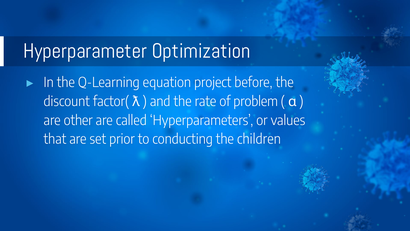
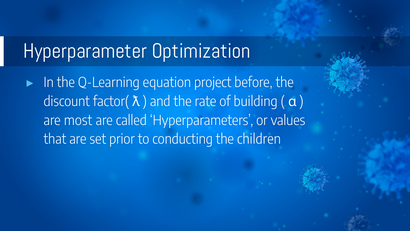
problem: problem -> building (256, 101)
other: other -> most (78, 120)
